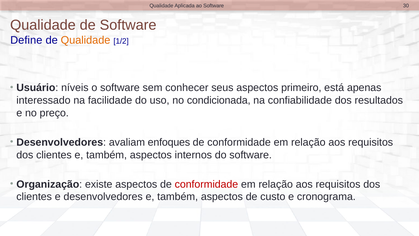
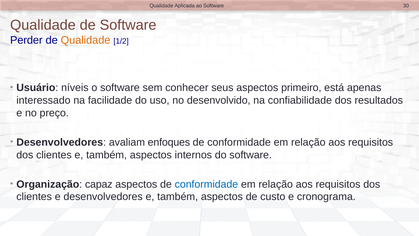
Define: Define -> Perder (26, 40)
condicionada: condicionada -> desenvolvido (219, 100)
existe: existe -> capaz (99, 184)
conformidade colour: red -> blue (206, 184)
